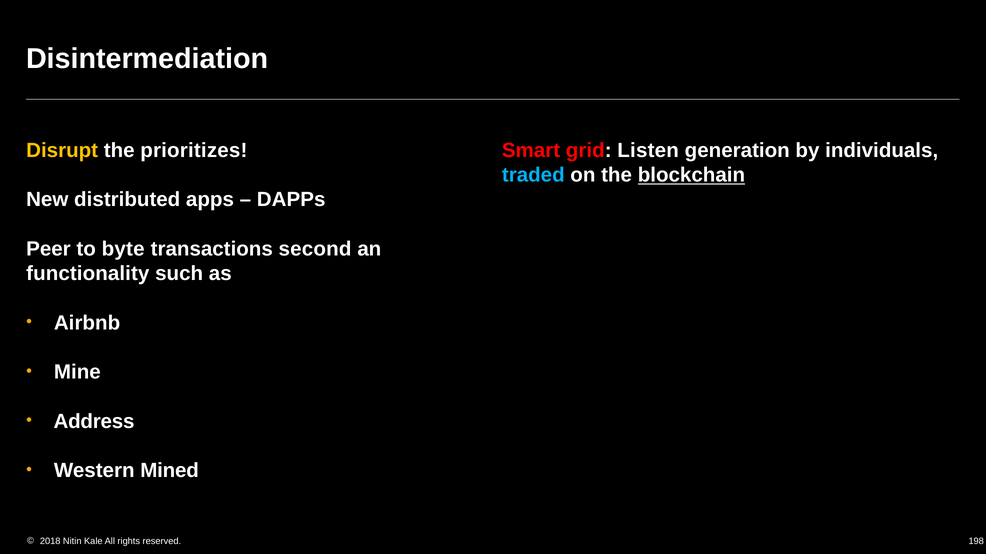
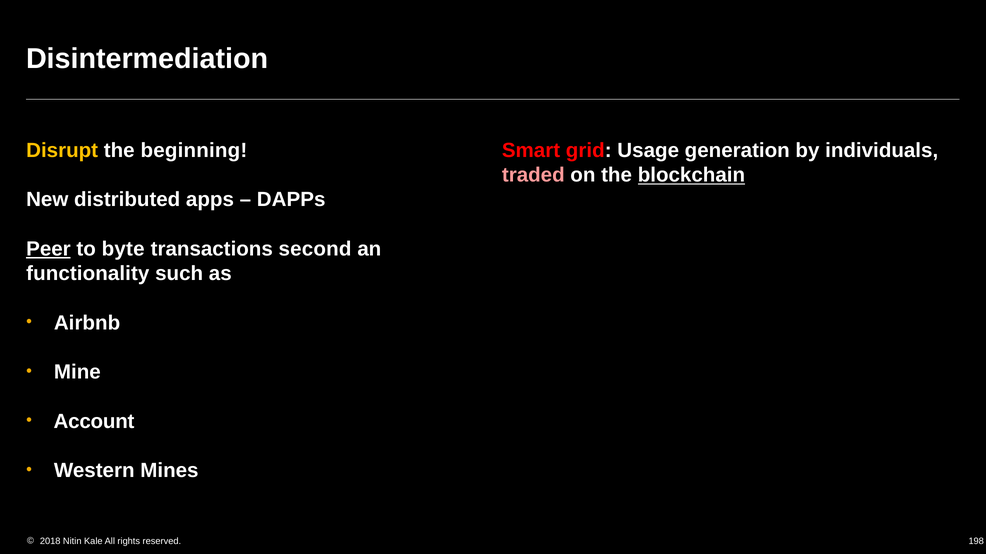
prioritizes: prioritizes -> beginning (194, 151)
Listen: Listen -> Usage (648, 151)
traded colour: light blue -> pink (533, 175)
Peer underline: none -> present (48, 249)
Address: Address -> Account (94, 422)
Mined: Mined -> Mines (169, 471)
